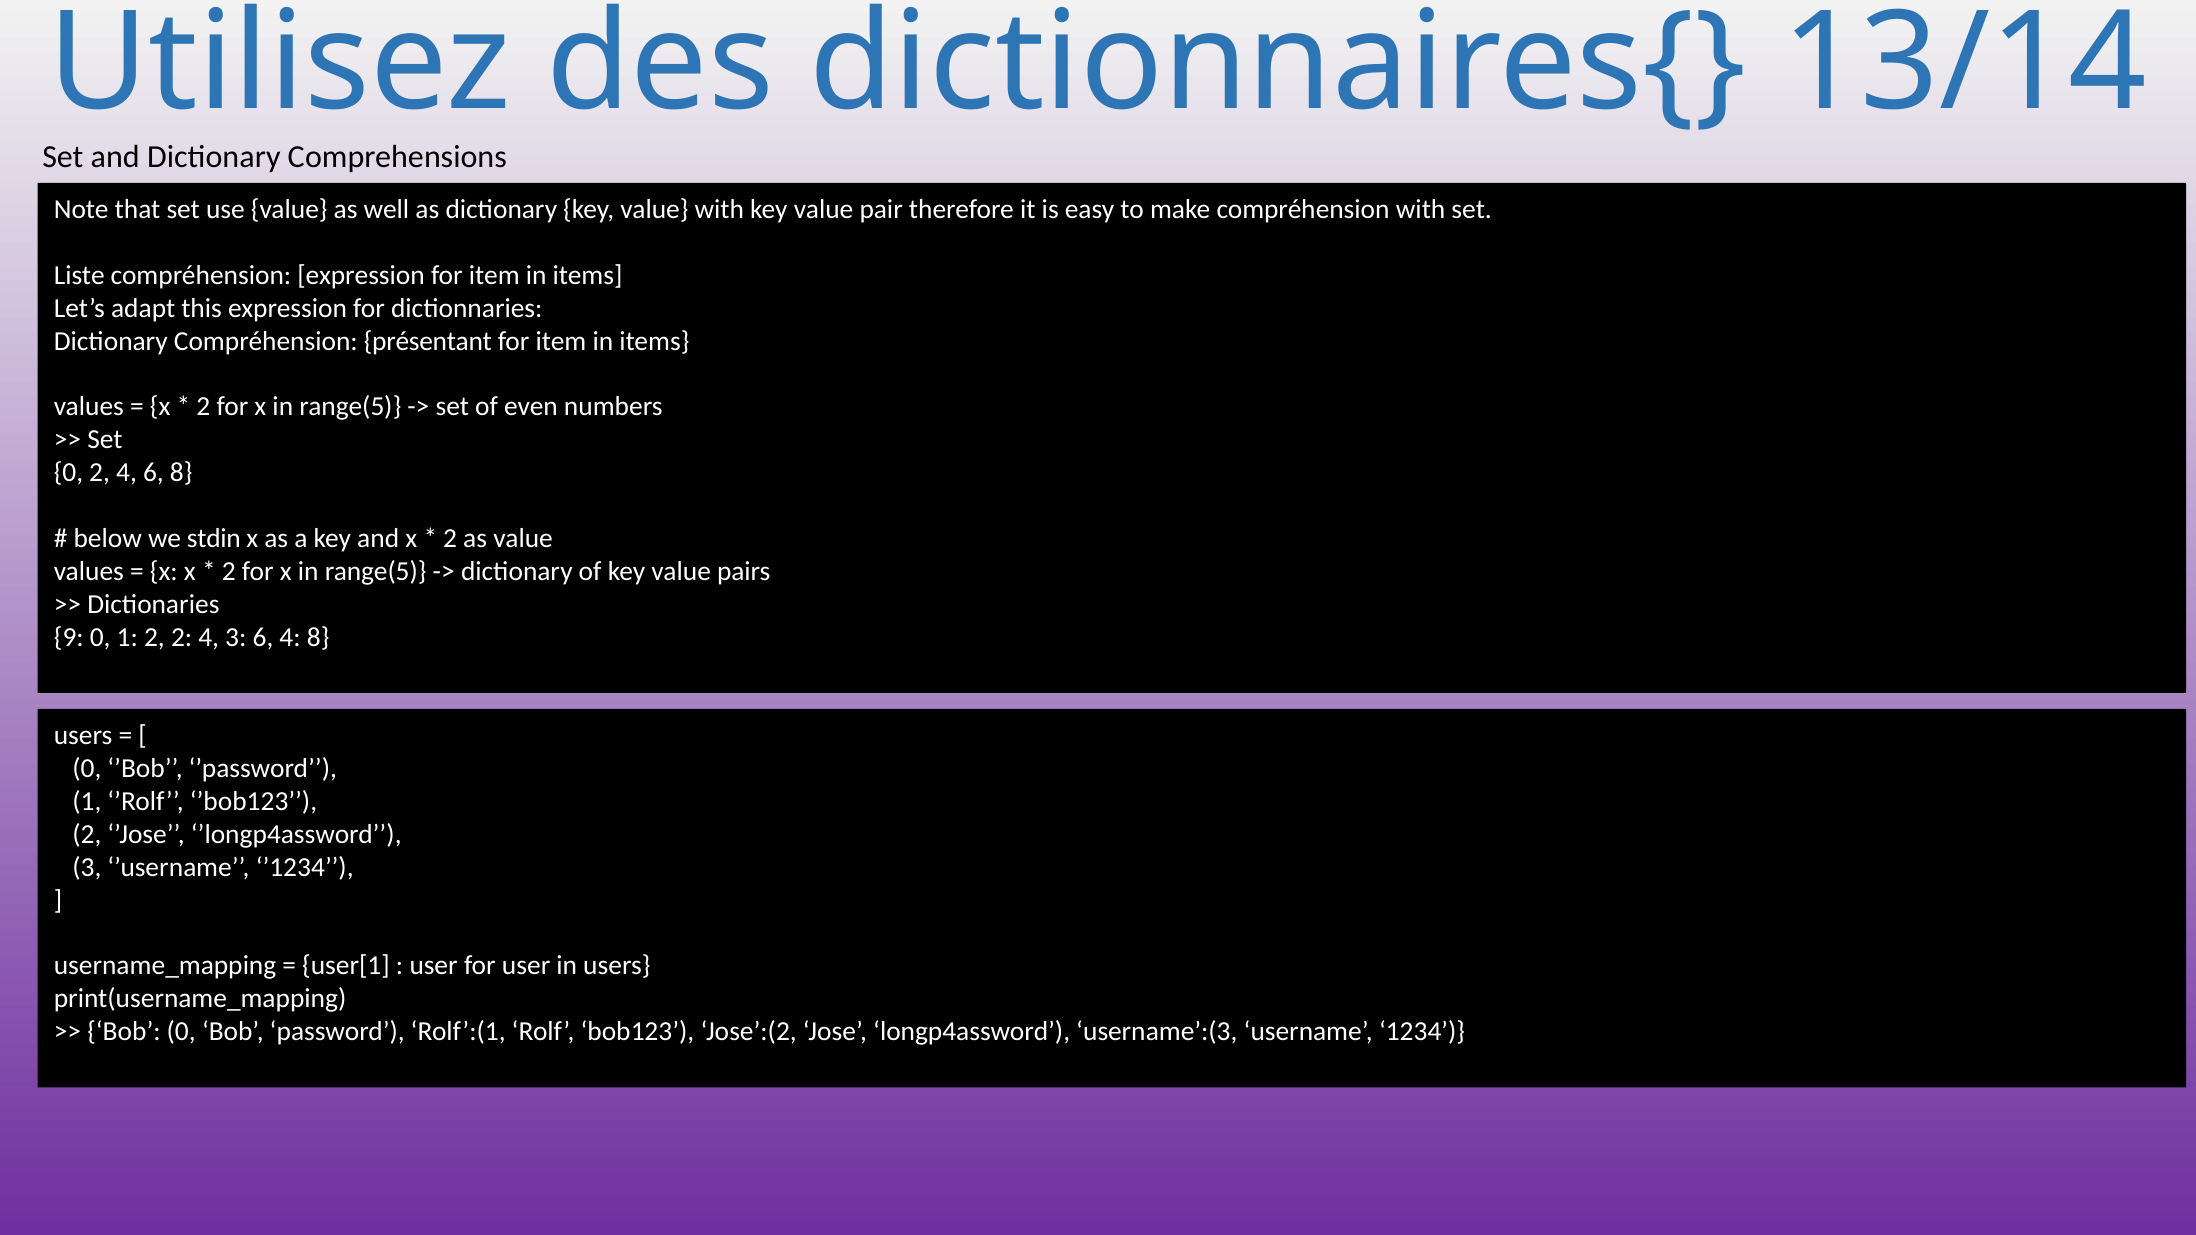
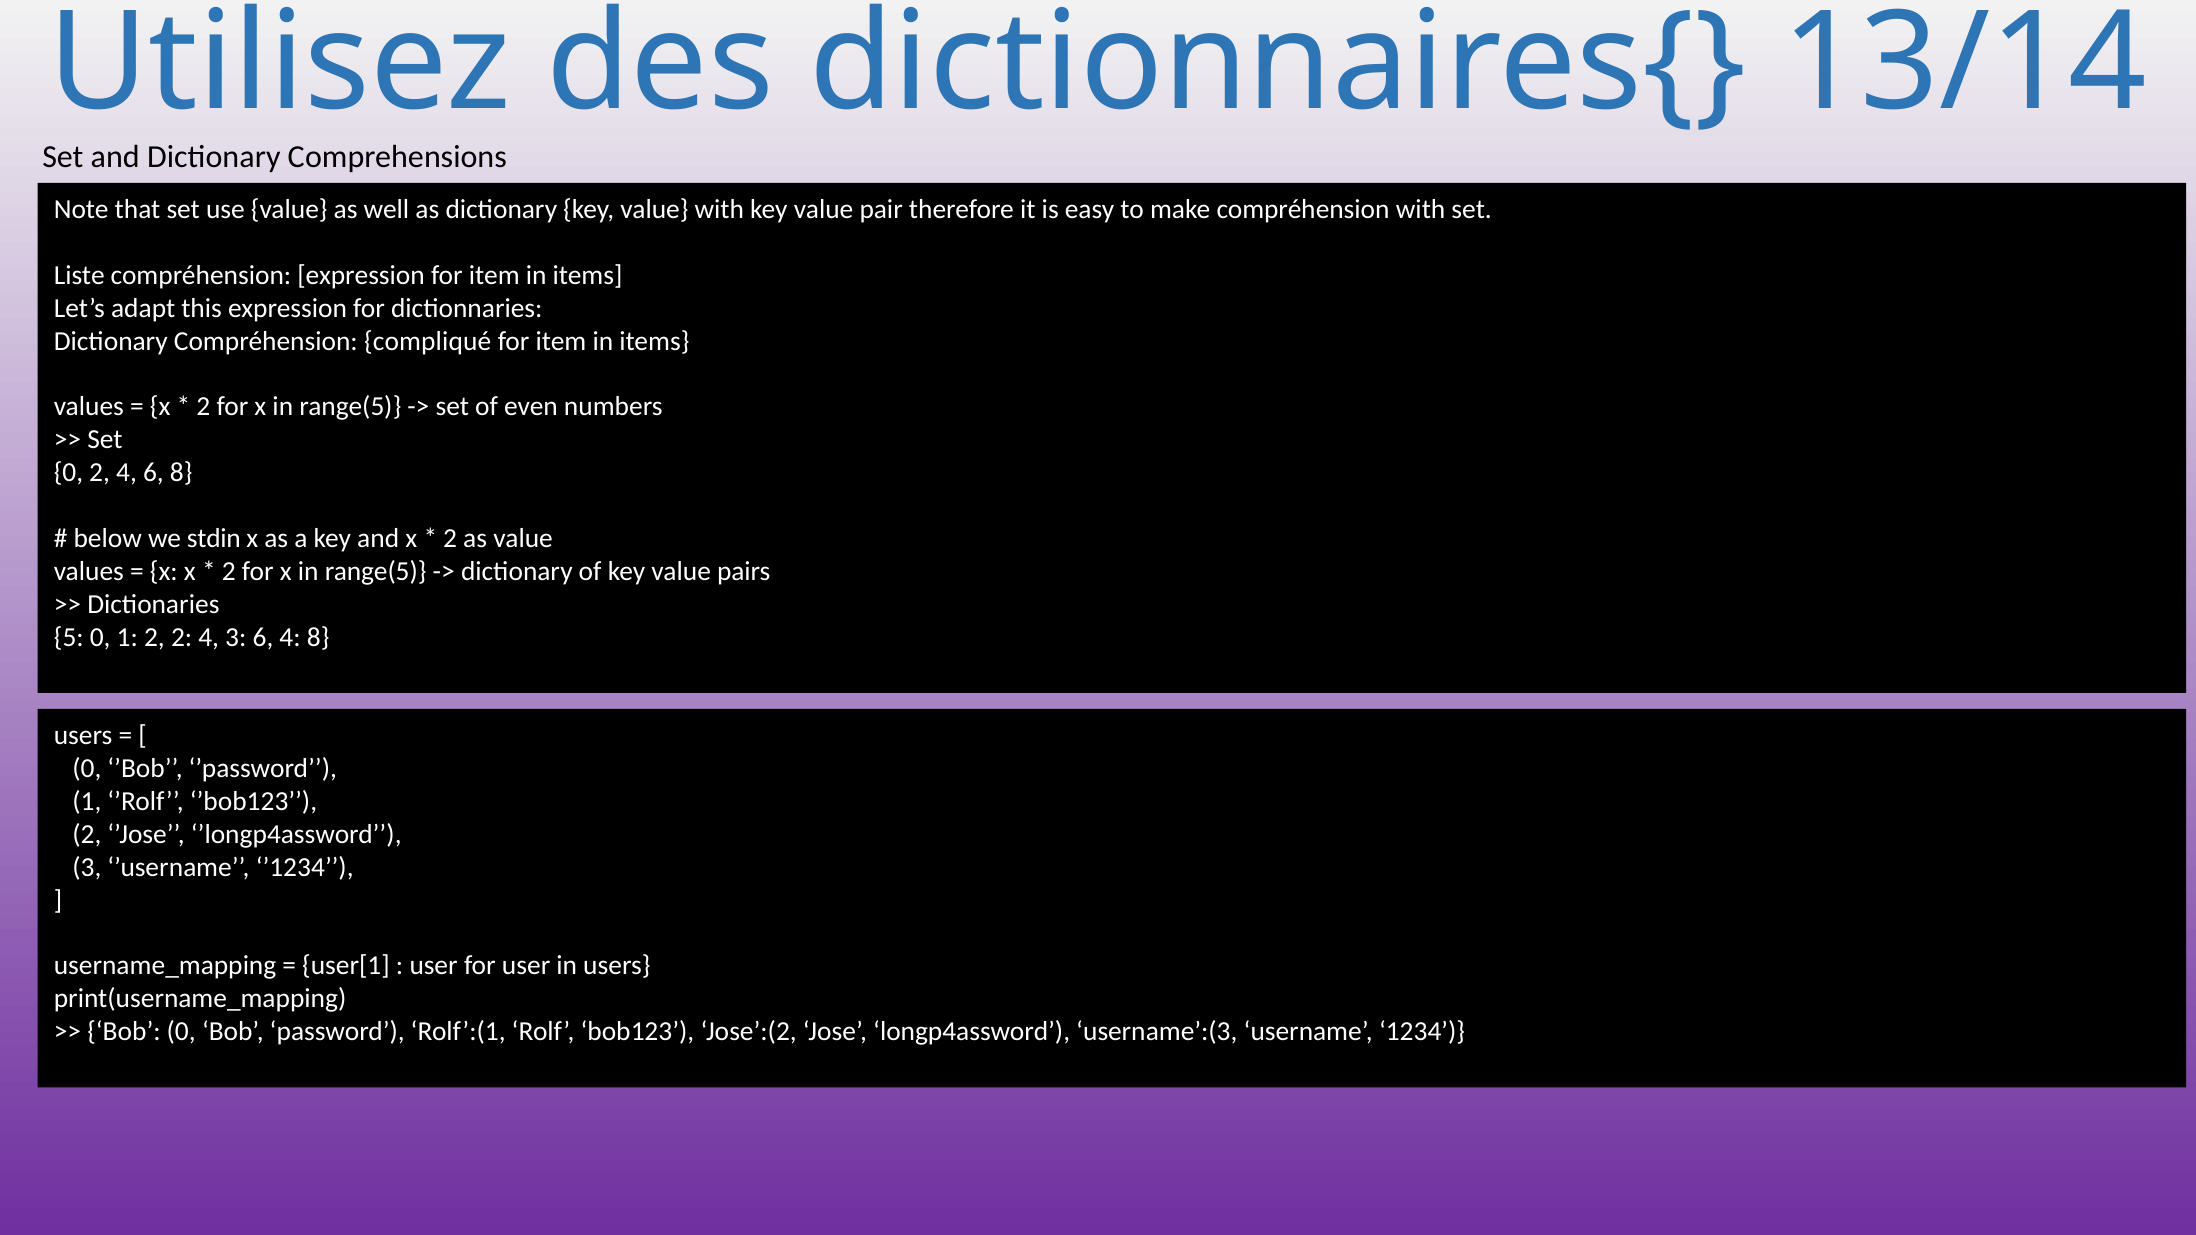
présentant: présentant -> compliqué (428, 341)
9: 9 -> 5 (69, 638)
